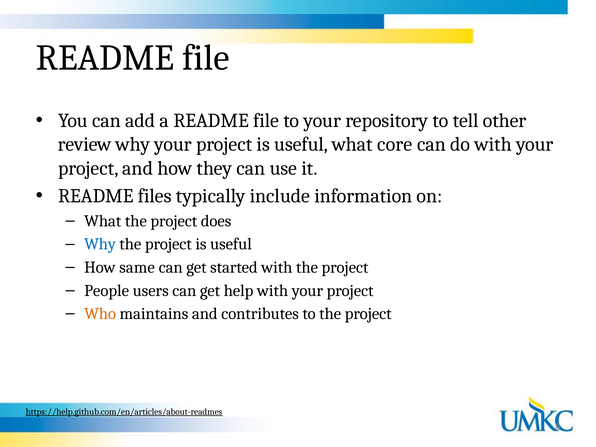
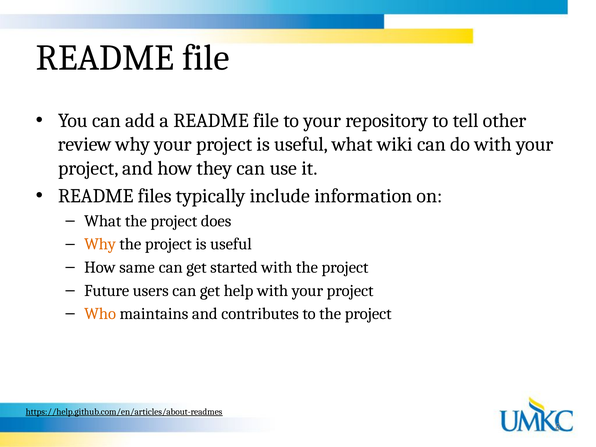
core: core -> wiki (395, 144)
Why colour: blue -> orange (100, 244)
People: People -> Future (107, 291)
